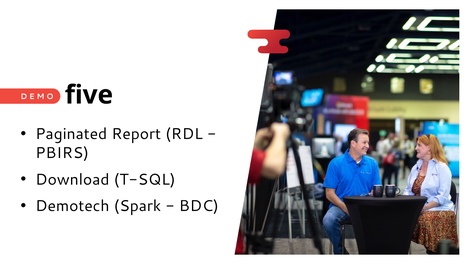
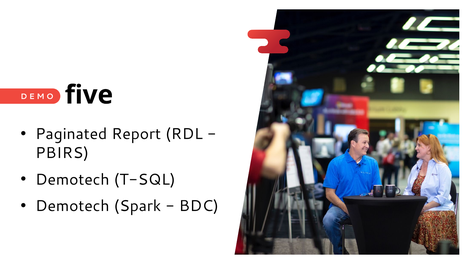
Download: Download -> Demotech (72, 179)
